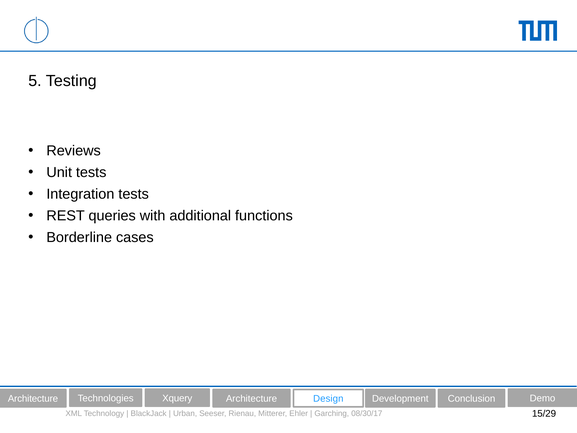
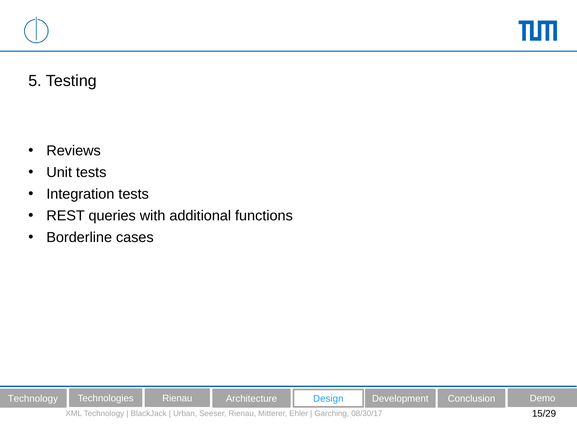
Architecture: Architecture -> Technology (33, 399)
Technologies Xquery: Xquery -> Rienau (177, 398)
